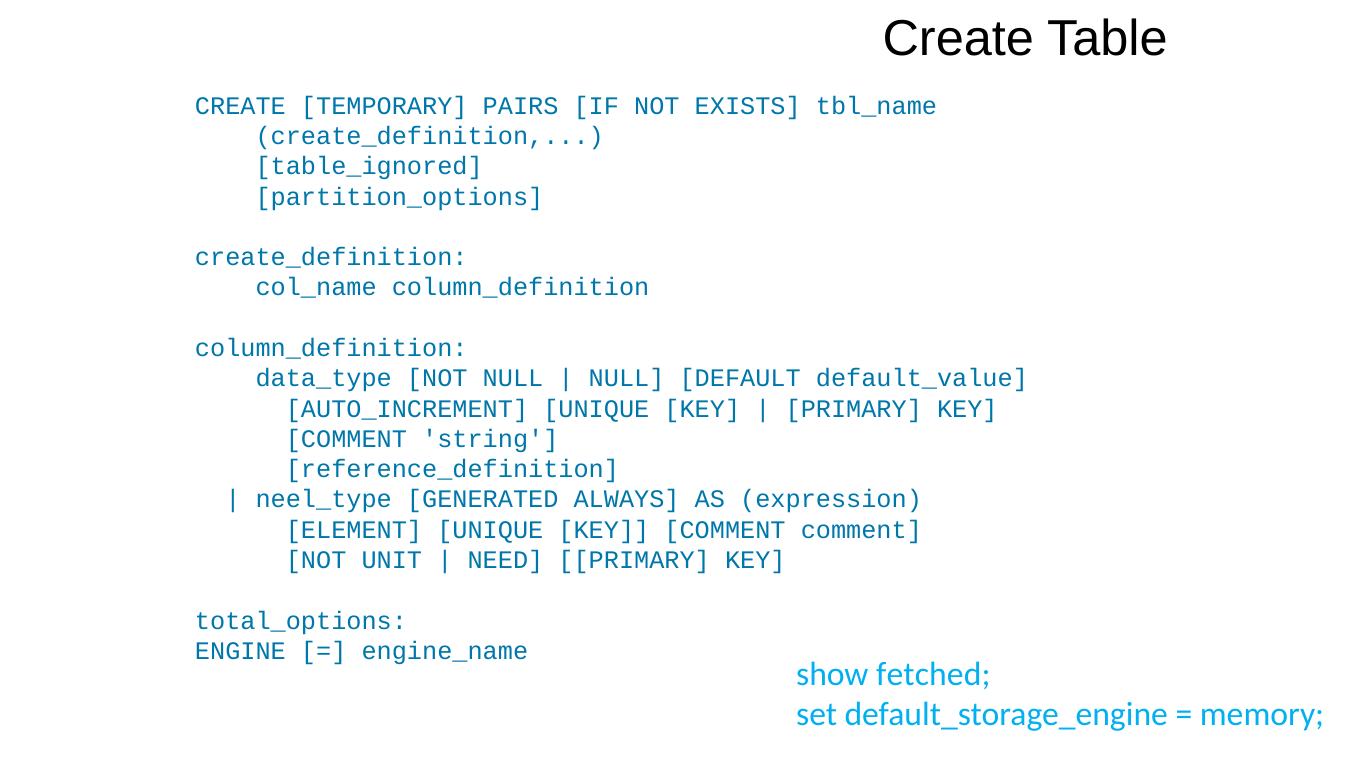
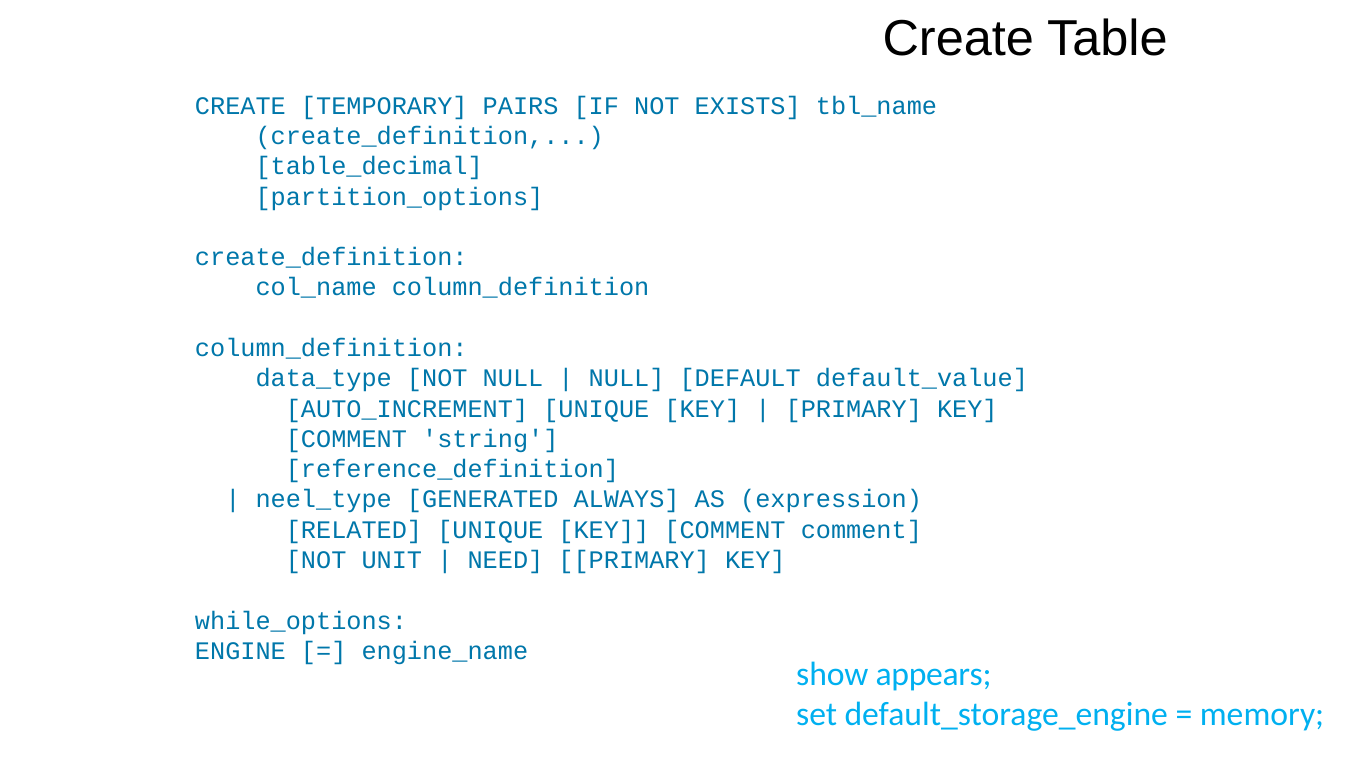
table_ignored: table_ignored -> table_decimal (369, 167)
ELEMENT: ELEMENT -> RELATED (354, 530)
total_options: total_options -> while_options (301, 621)
fetched: fetched -> appears (934, 674)
